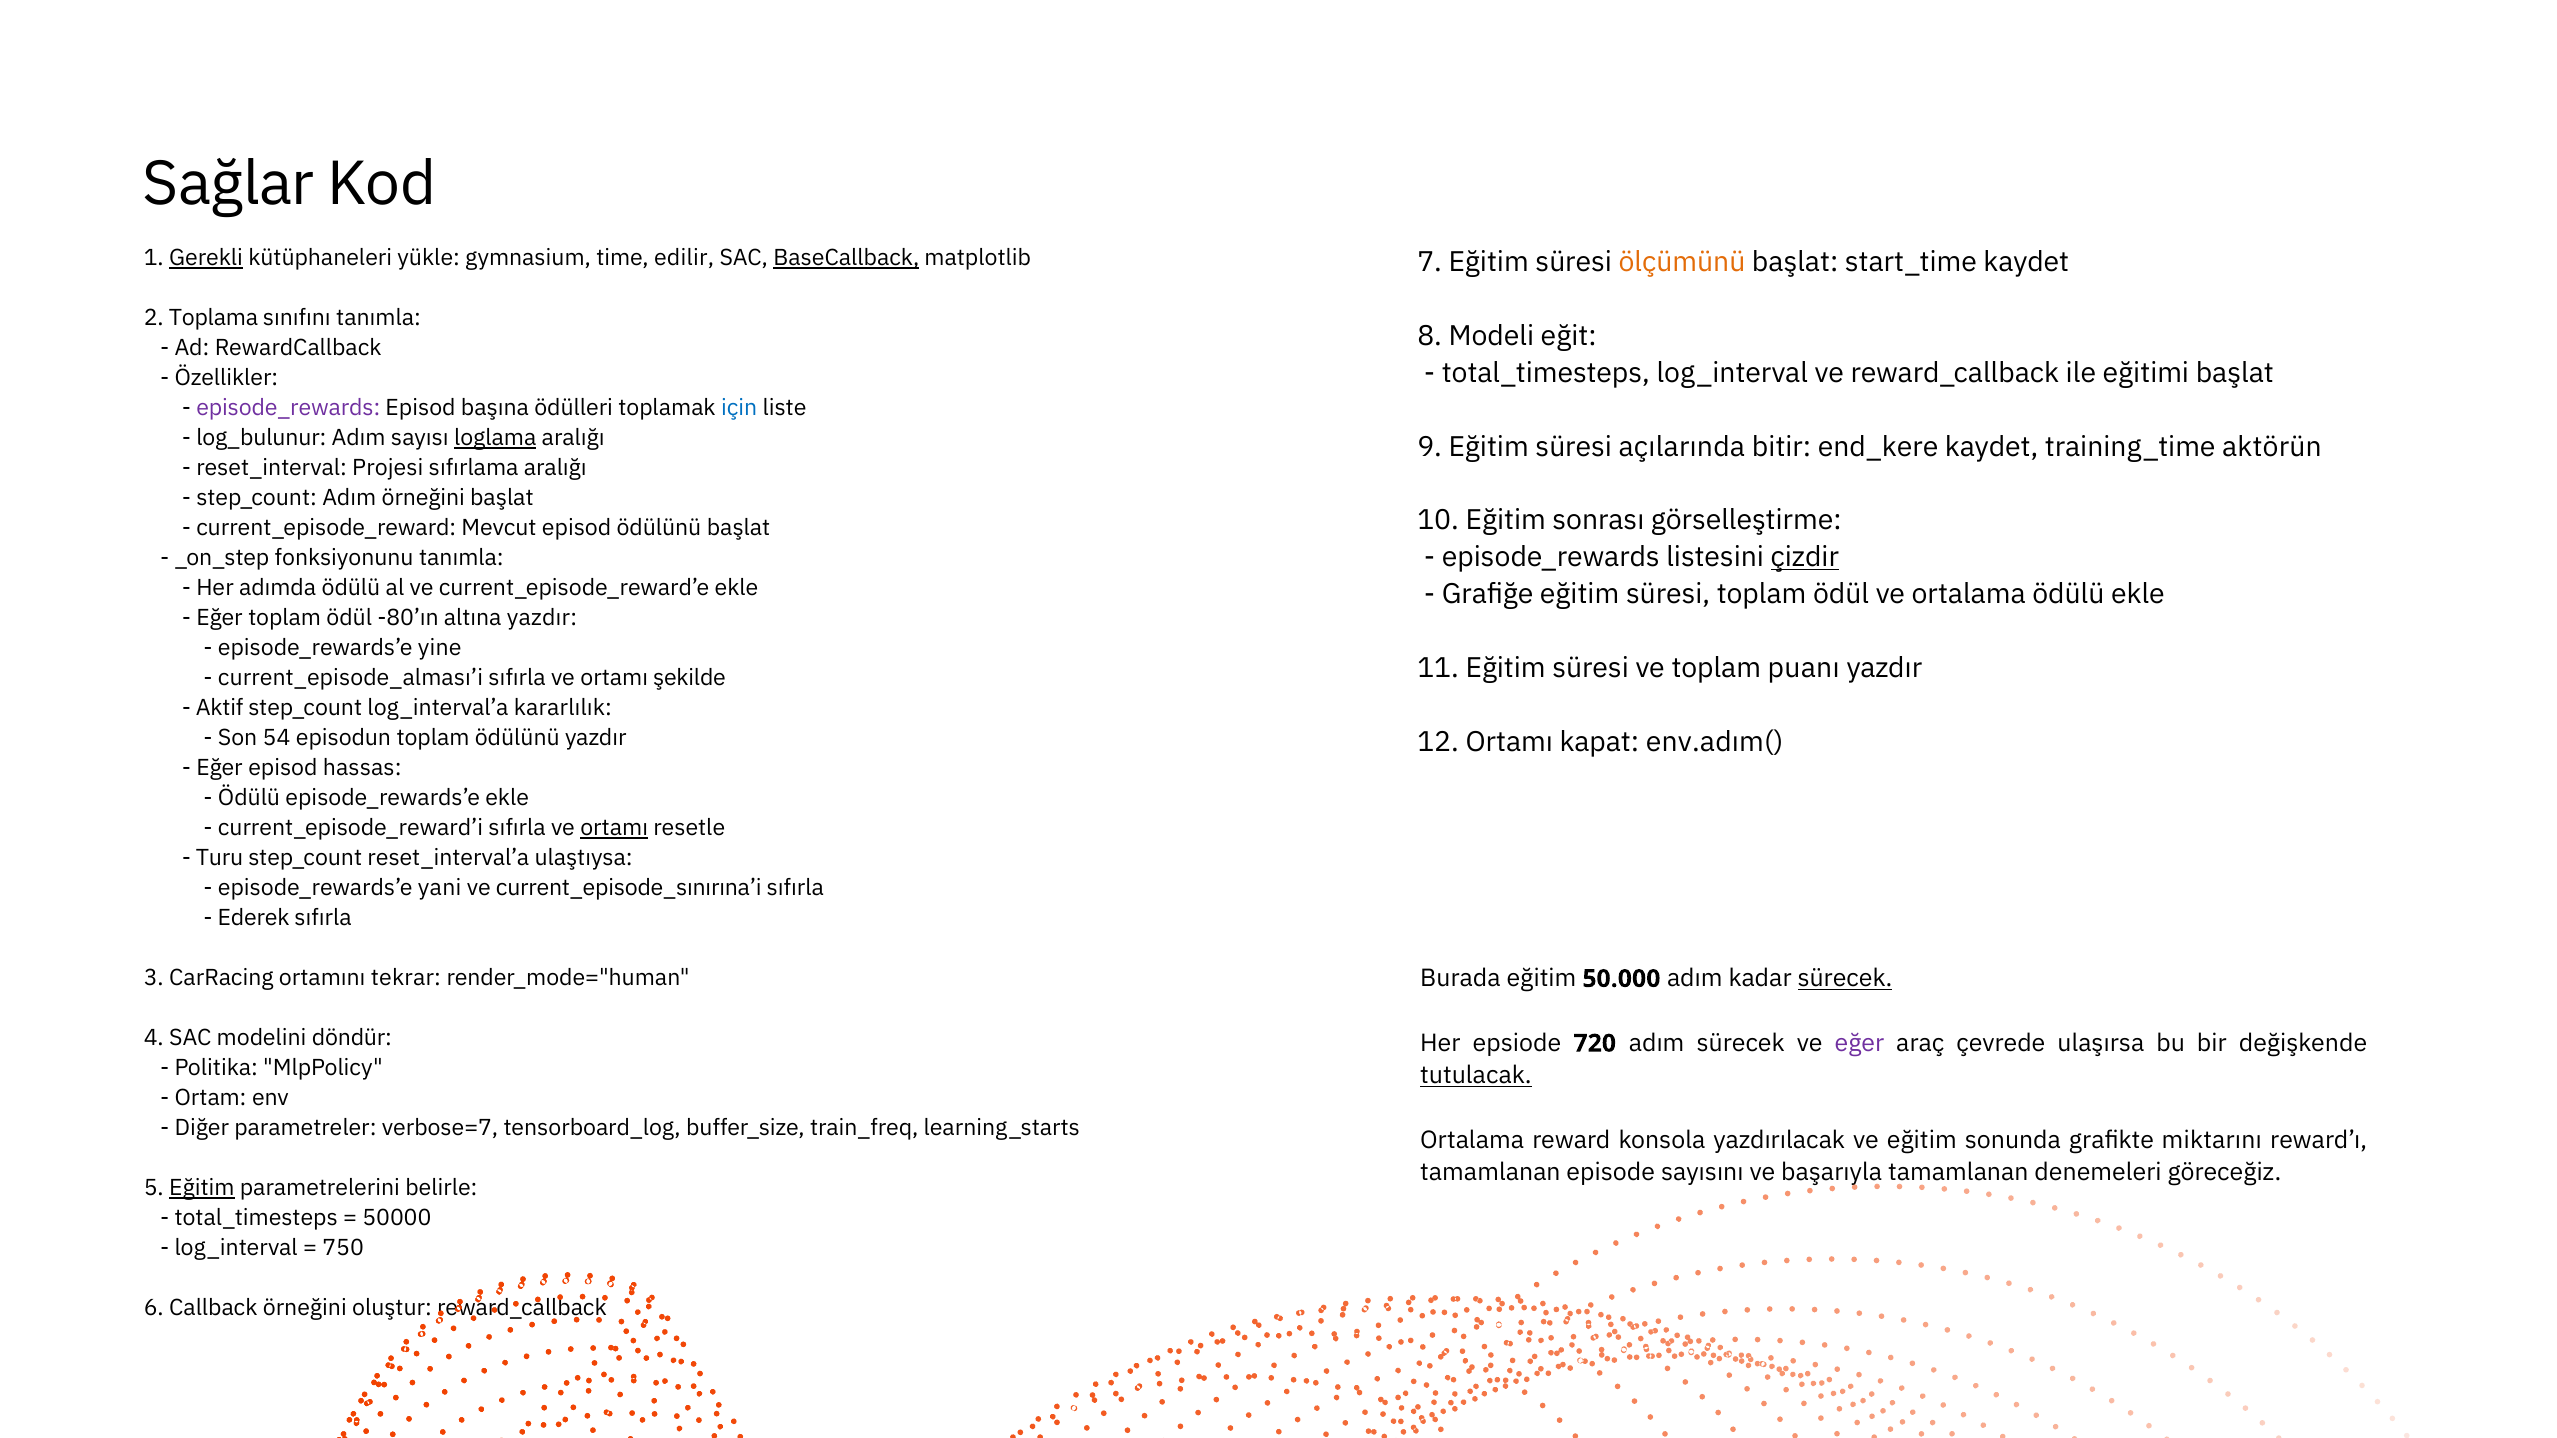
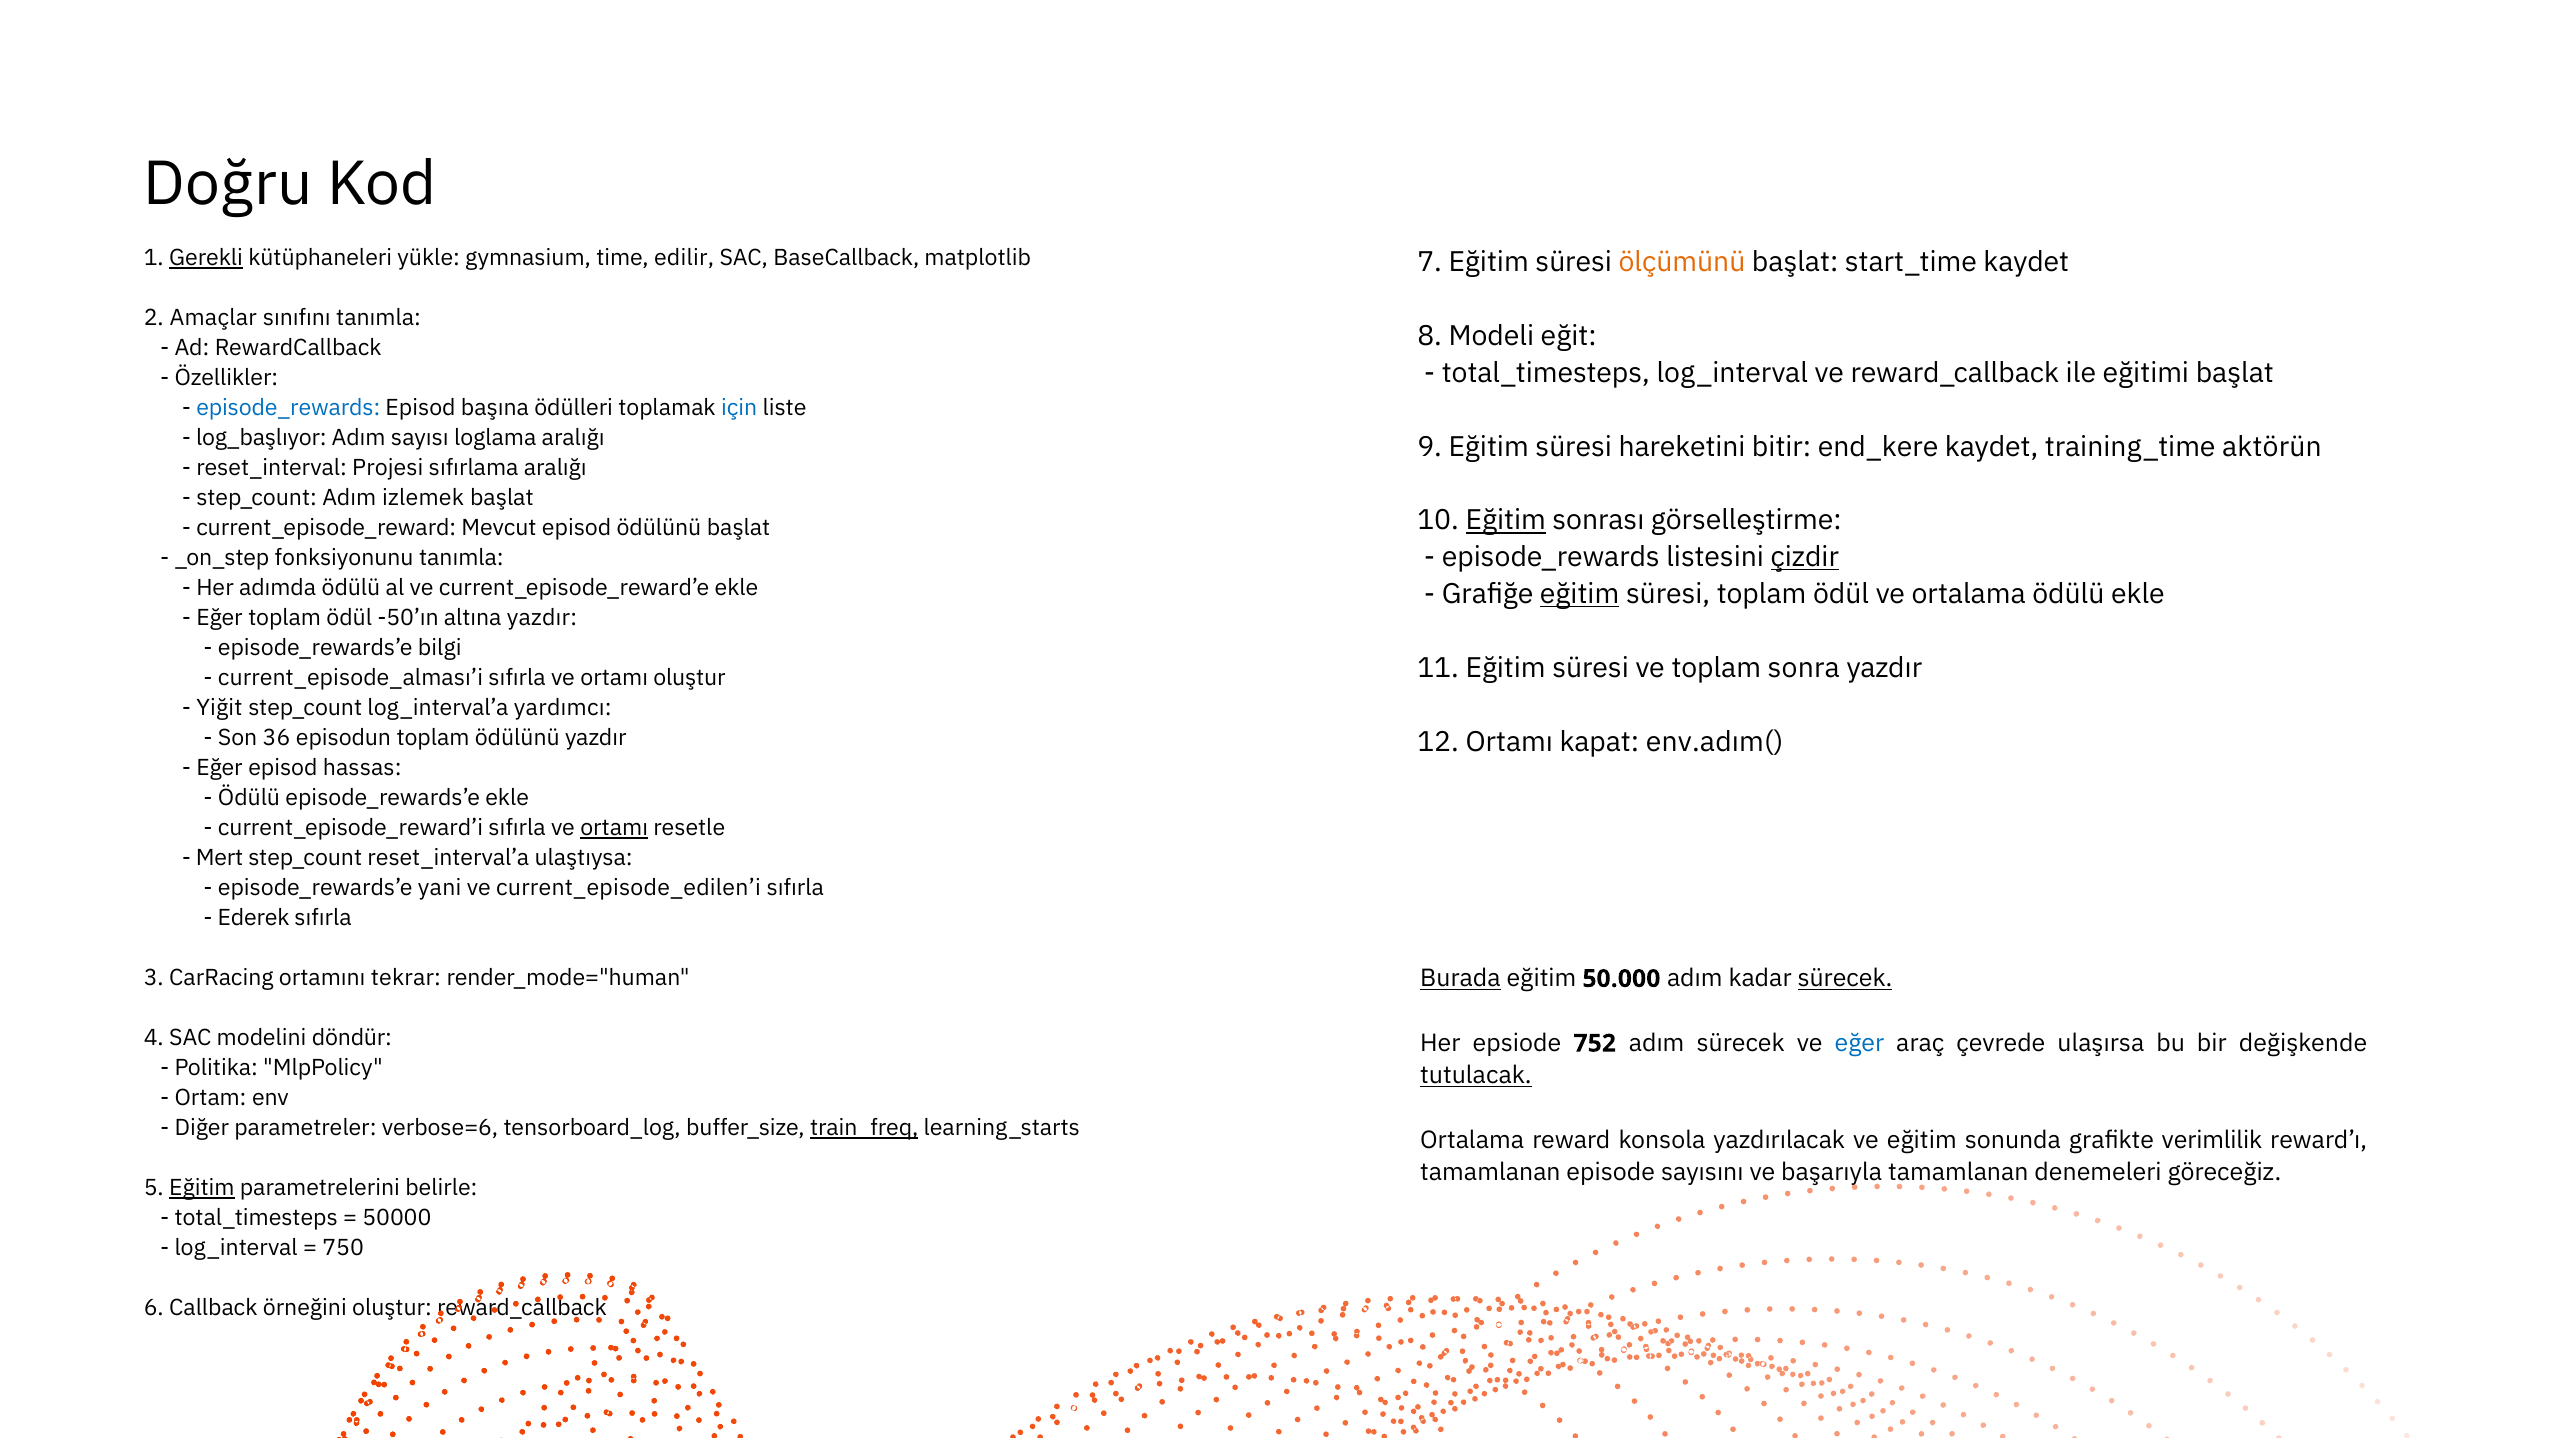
Sağlar: Sağlar -> Doğru (228, 184)
BaseCallback underline: present -> none (846, 258)
Toplama: Toplama -> Amaçlar (213, 318)
episode_rewards colour: purple -> blue (288, 408)
log_bulunur: log_bulunur -> log_başlıyor (261, 438)
loglama underline: present -> none (495, 438)
açılarında: açılarında -> hareketini (1682, 447)
Adım örneğini: örneğini -> izlemek (423, 498)
Eğitim underline: none -> present (1506, 521)
eğitim underline: none -> present (1580, 594)
-80’ın: -80’ın -> -50’ın (408, 618)
yine: yine -> bilgi (440, 648)
puanı: puanı -> sonra (1804, 668)
ortamı şekilde: şekilde -> oluştur (689, 678)
Aktif: Aktif -> Yiğit (219, 708)
kararlılık: kararlılık -> yardımcı (563, 708)
54: 54 -> 36 (277, 738)
Turu: Turu -> Mert (220, 858)
current_episode_sınırına’i: current_episode_sınırına’i -> current_episode_edilen’i (629, 888)
Burada underline: none -> present (1460, 979)
720: 720 -> 752 (1595, 1044)
eğer colour: purple -> blue (1859, 1044)
verbose=7: verbose=7 -> verbose=6 (440, 1128)
train_freq underline: none -> present (864, 1128)
miktarını: miktarını -> verimlilik (2212, 1141)
